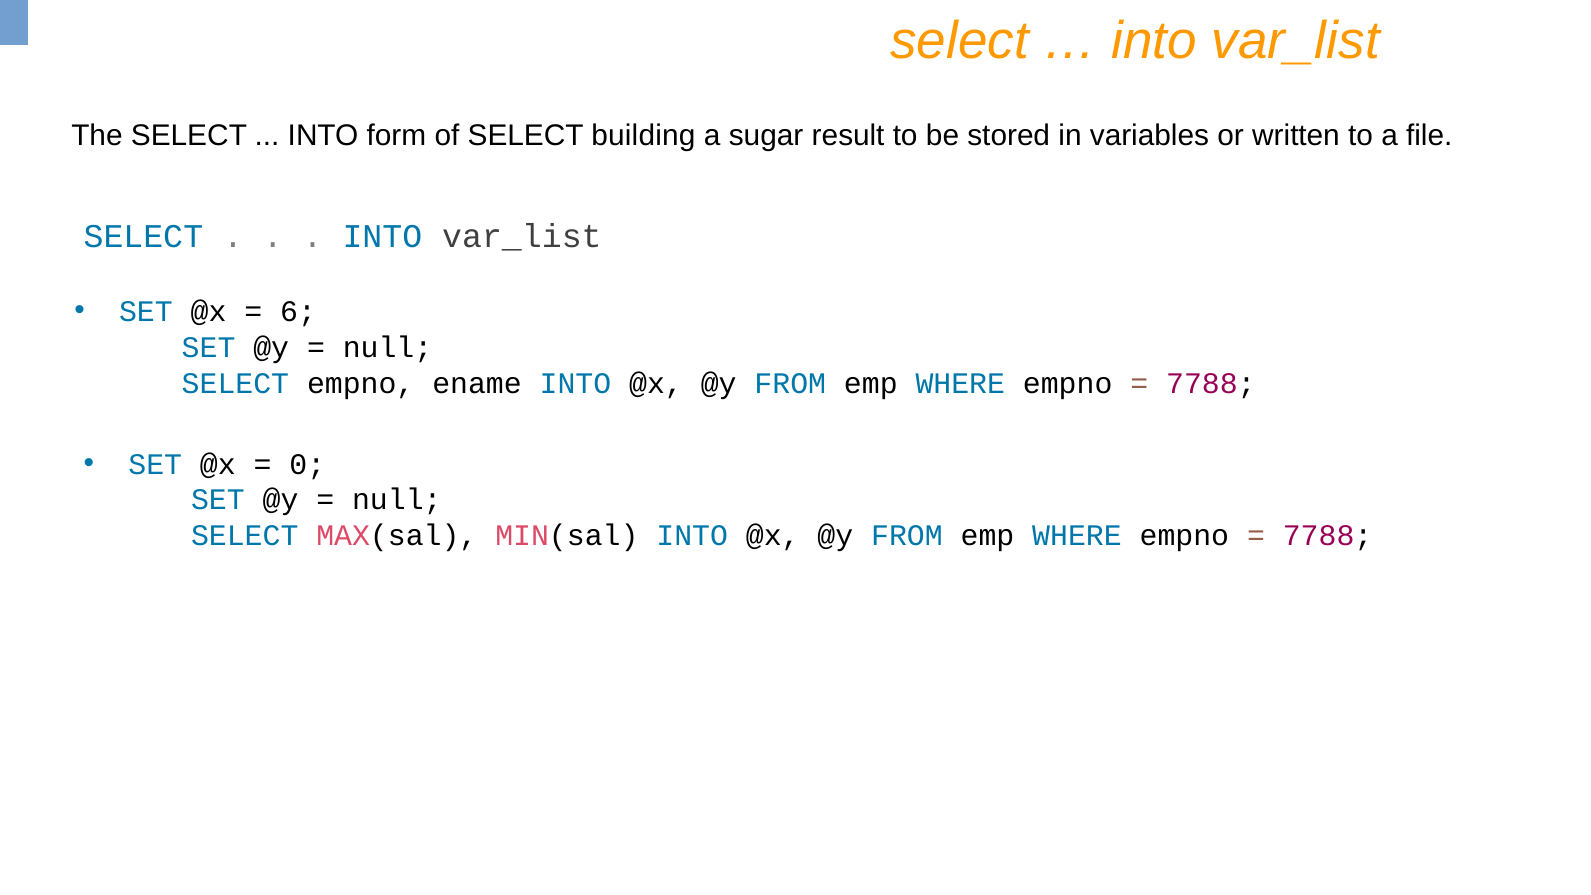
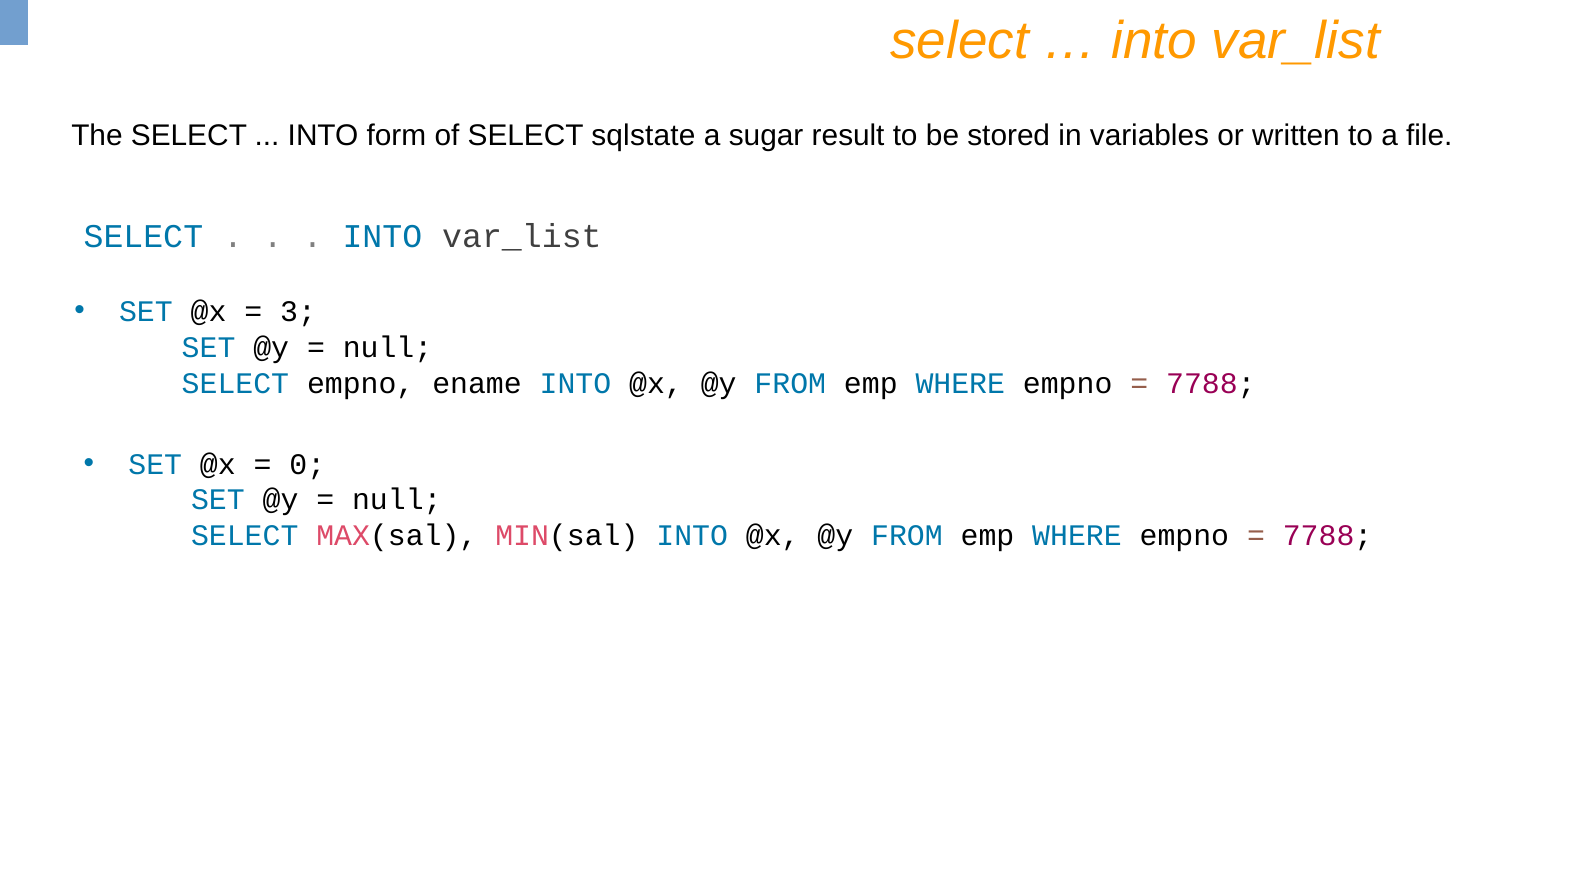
building: building -> sqlstate (643, 135)
6: 6 -> 3 (298, 312)
